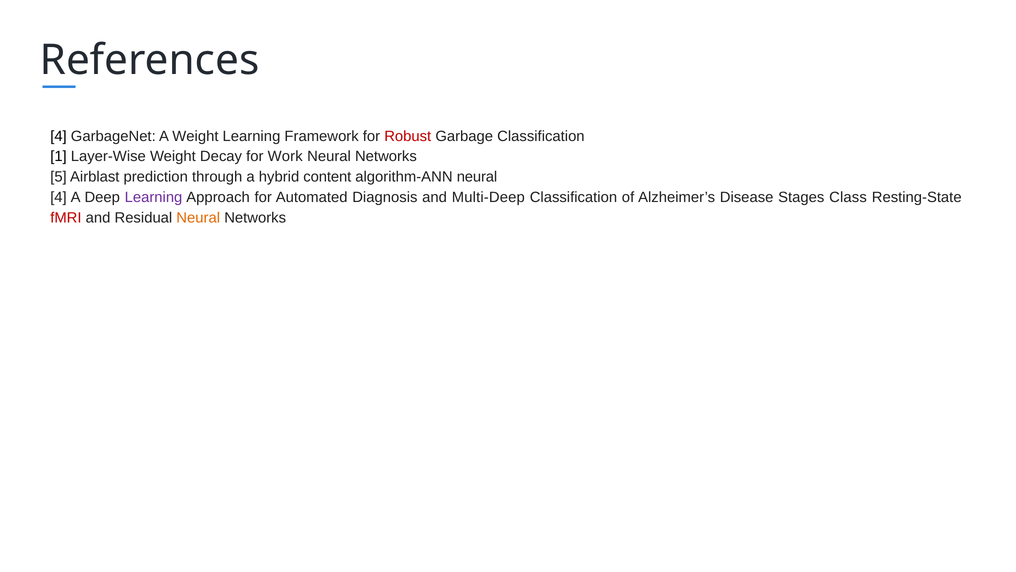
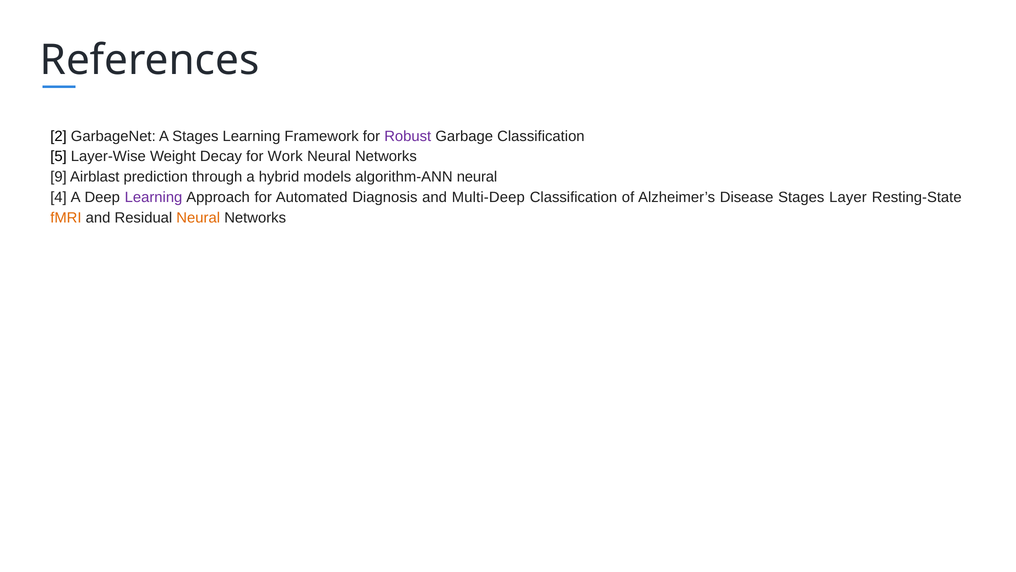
4: 4 -> 2 (58, 136)
A Weight: Weight -> Stages (195, 136)
Robust colour: red -> purple (408, 136)
1: 1 -> 5 (58, 156)
5: 5 -> 9 (58, 177)
content: content -> models (327, 177)
Class: Class -> Layer (848, 197)
fMRI colour: red -> orange (66, 218)
